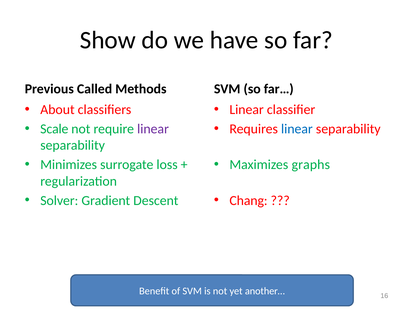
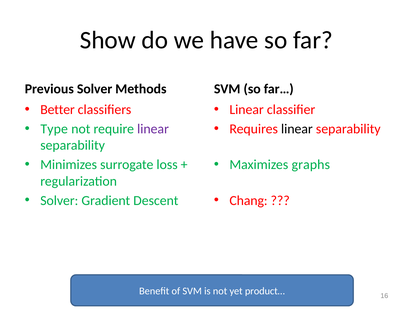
Previous Called: Called -> Solver (95, 89)
About: About -> Better (58, 110)
Scale: Scale -> Type (54, 129)
linear colour: blue -> black (297, 129)
another…: another… -> product… (265, 291)
